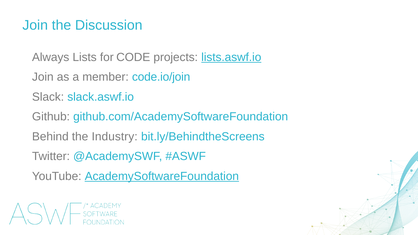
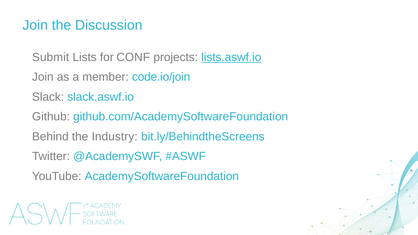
Always: Always -> Submit (51, 57)
CODE: CODE -> CONF (133, 57)
AcademySoftwareFoundation underline: present -> none (162, 176)
